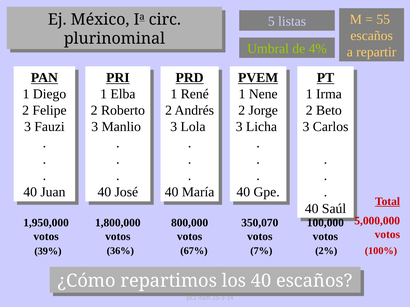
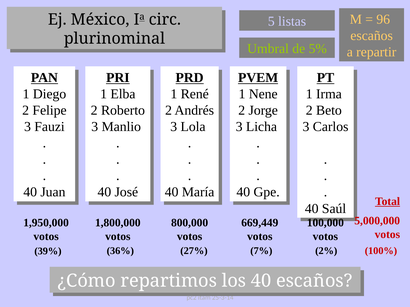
55: 55 -> 96 (383, 19)
4%: 4% -> 5% (318, 49)
350,070: 350,070 -> 669,449 (260, 223)
67%: 67% -> 27% (194, 251)
